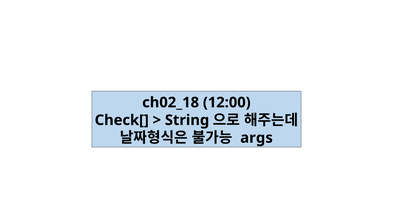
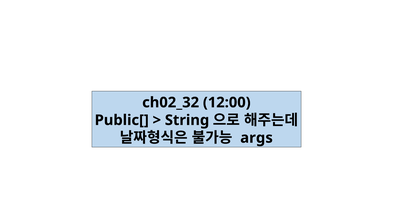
ch02_18: ch02_18 -> ch02_32 (171, 102)
Check[: Check[ -> Public[ (122, 120)
